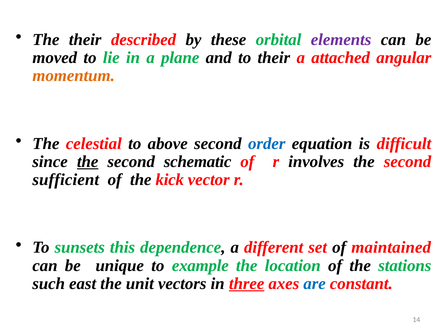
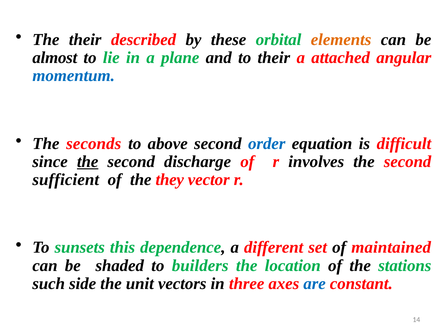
elements colour: purple -> orange (341, 40)
moved: moved -> almost (55, 58)
momentum colour: orange -> blue (74, 76)
celestial: celestial -> seconds (94, 144)
schematic: schematic -> discharge (198, 162)
kick: kick -> they (170, 180)
unique: unique -> shaded (120, 266)
example: example -> builders (200, 266)
east: east -> side (83, 284)
three underline: present -> none (247, 284)
